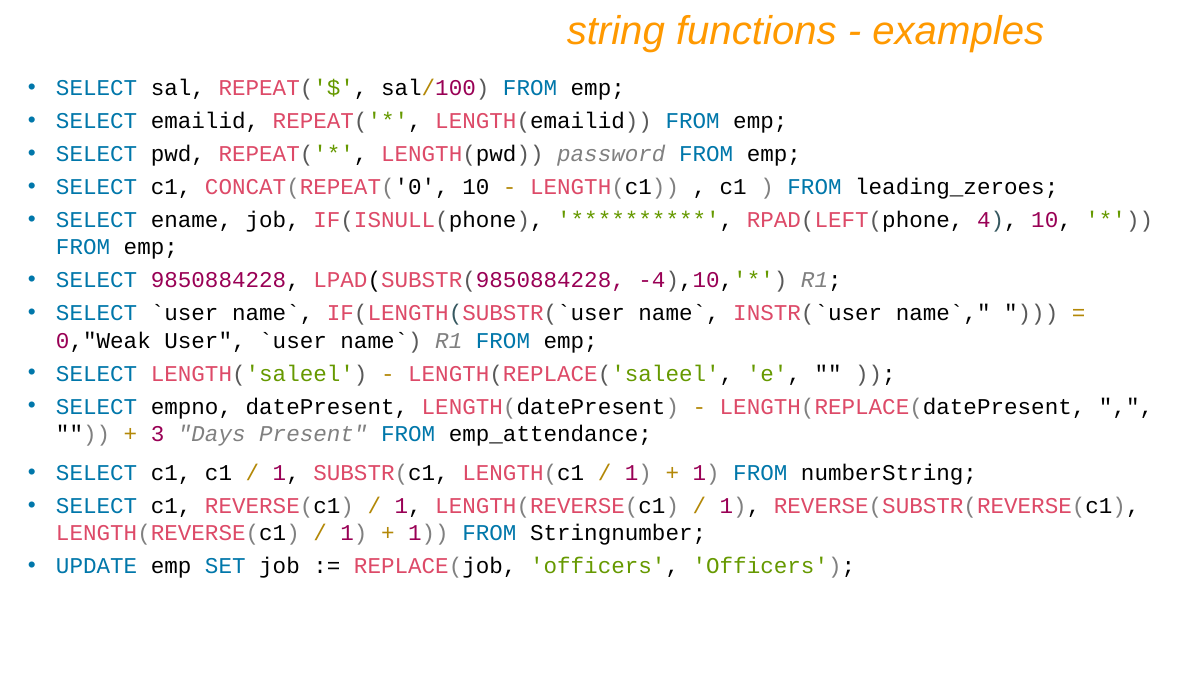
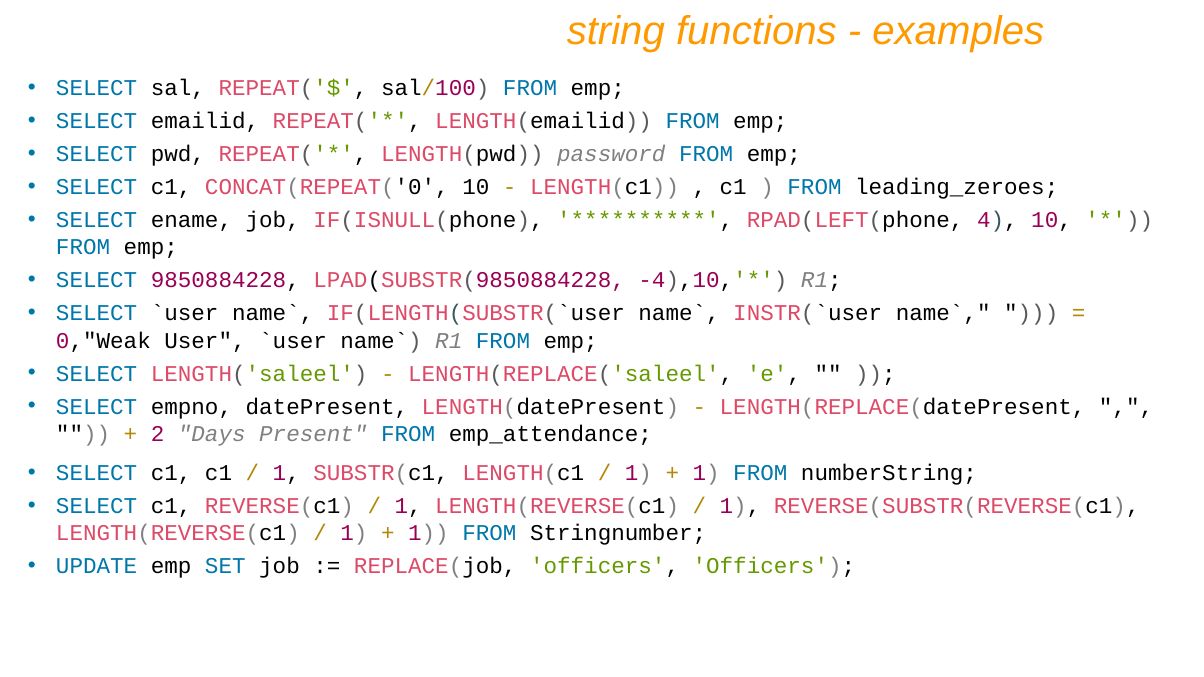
3: 3 -> 2 (158, 434)
